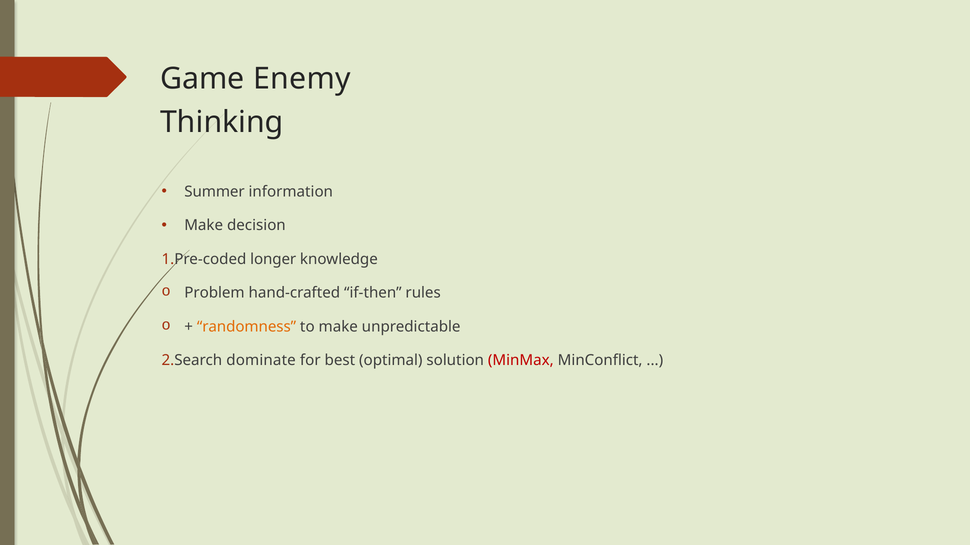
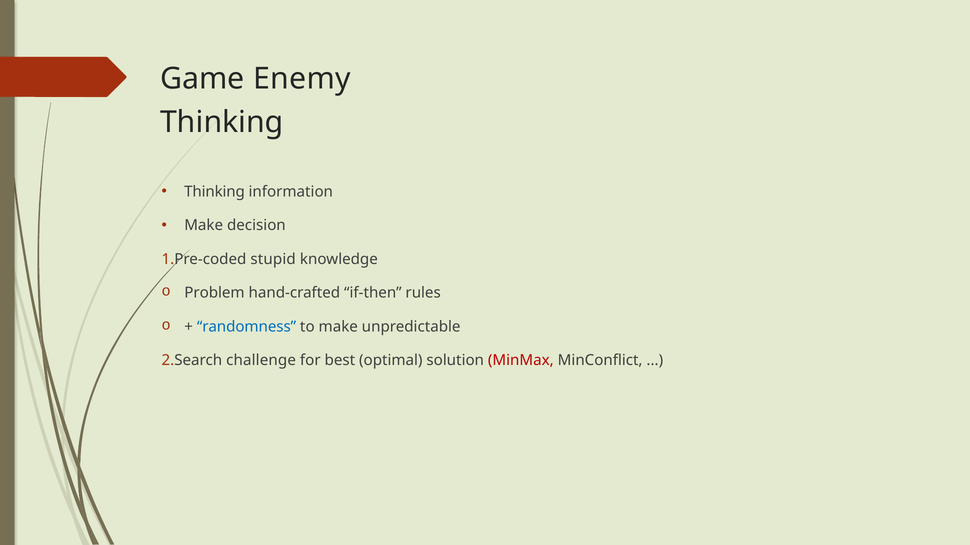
Summer: Summer -> Thinking (215, 192)
longer: longer -> stupid (273, 259)
randomness colour: orange -> blue (247, 327)
dominate: dominate -> challenge (261, 361)
